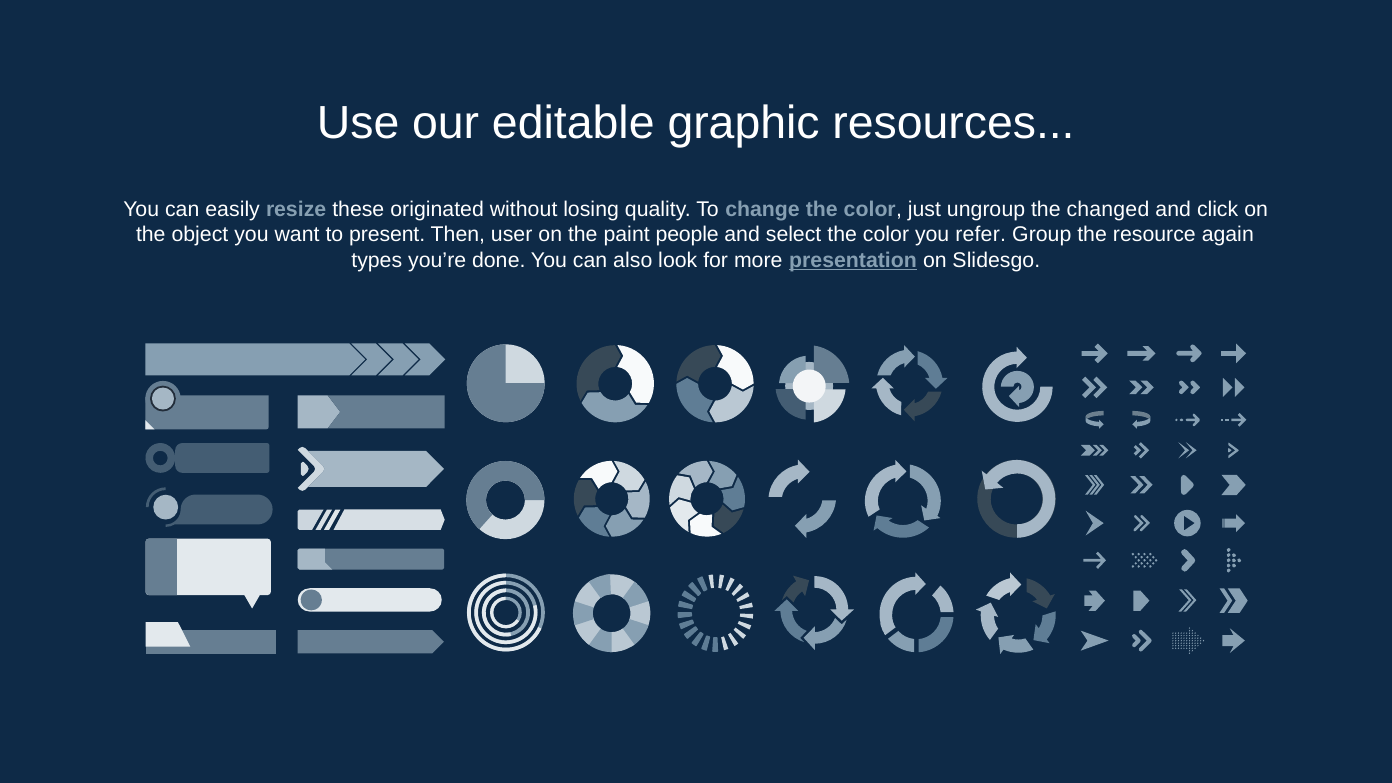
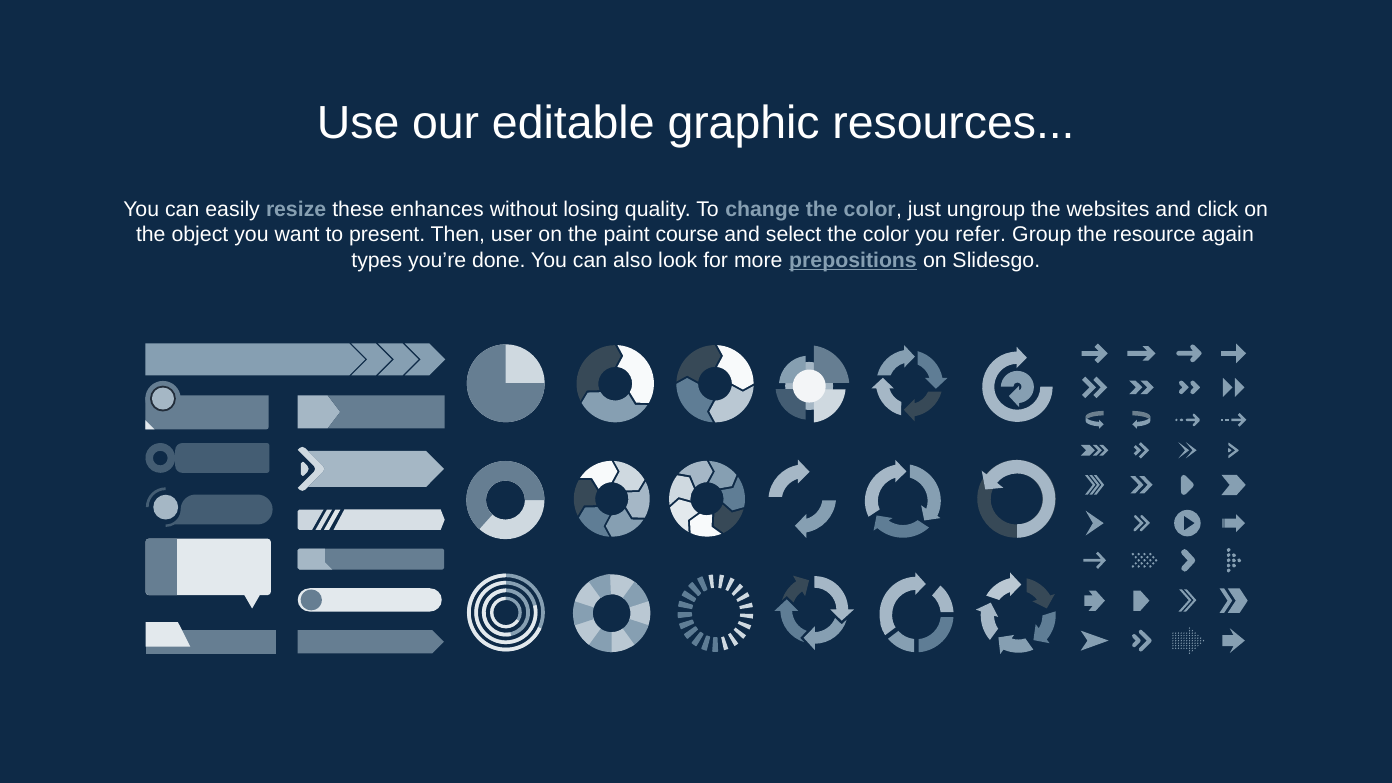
originated: originated -> enhances (437, 209)
changed: changed -> websites (1108, 209)
people: people -> course (687, 235)
presentation: presentation -> prepositions (853, 260)
